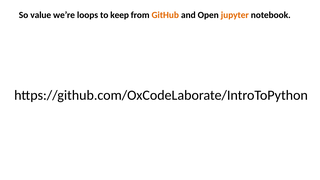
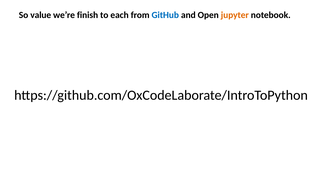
loops: loops -> finish (88, 15)
keep: keep -> each (120, 15)
GitHub colour: orange -> blue (165, 15)
